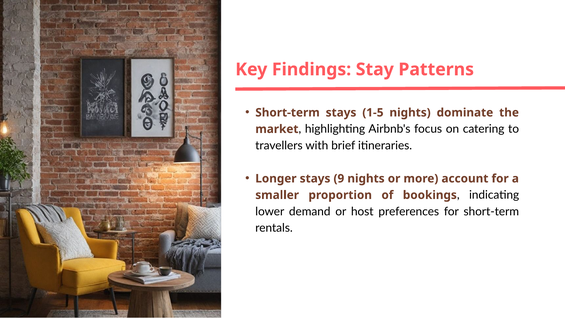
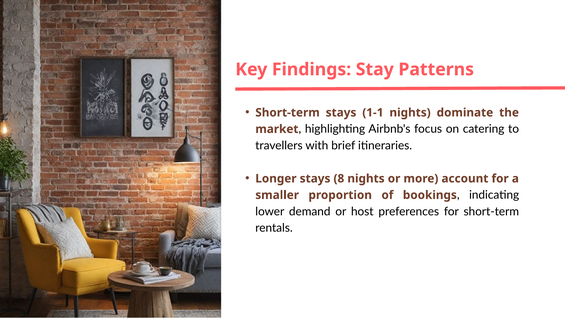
1-5: 1-5 -> 1-1 (373, 113)
9: 9 -> 8 (339, 178)
